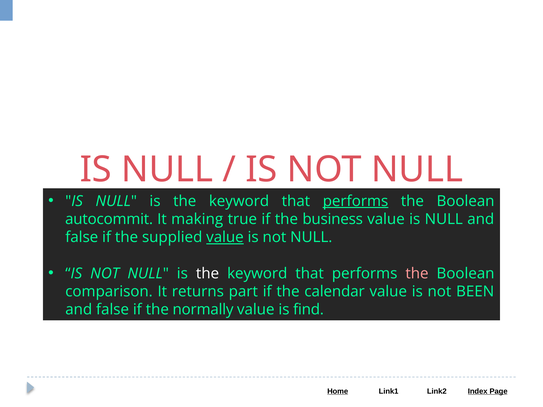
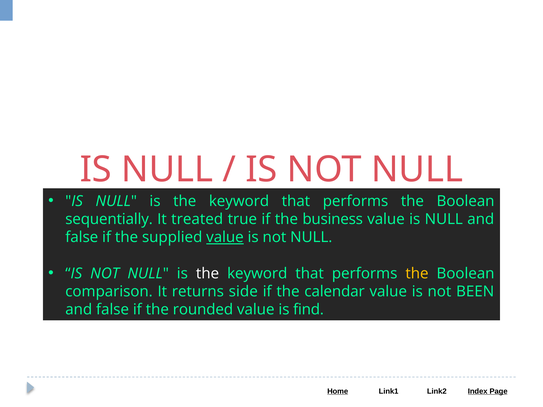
performs underline: present -> none (355, 201)
autocommit: autocommit -> sequentially (109, 219)
making: making -> treated (197, 219)
the colour: pink -> yellow (417, 274)
part: part -> side (243, 292)
normally: normally -> rounded (203, 310)
